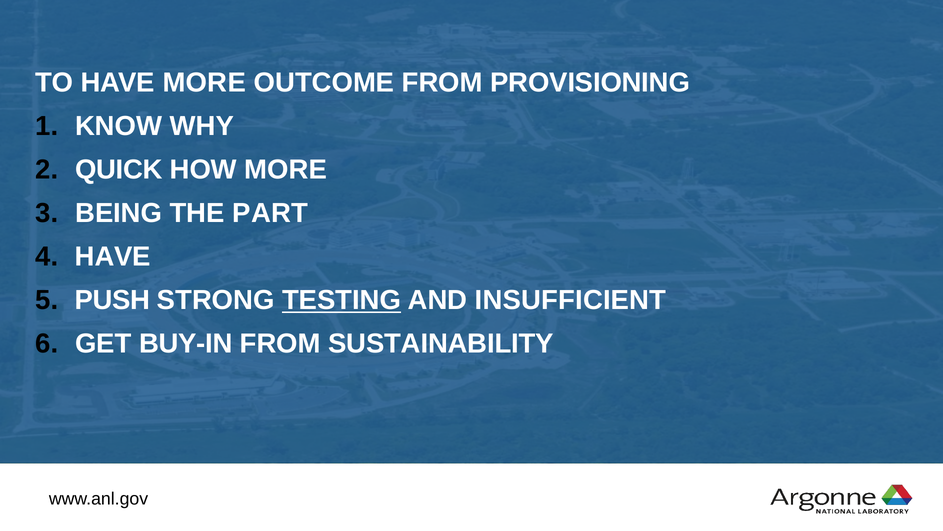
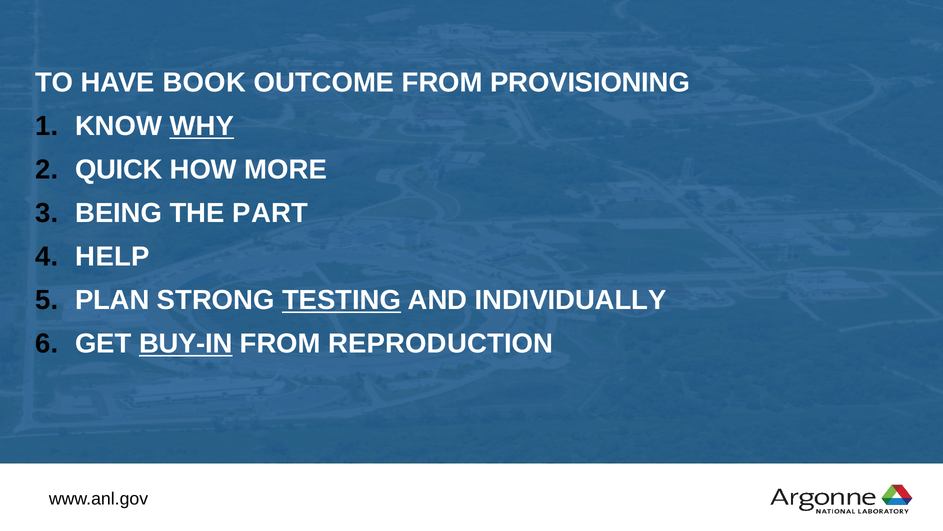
HAVE MORE: MORE -> BOOK (204, 83)
WHY underline: none -> present (202, 126)
HAVE: HAVE -> HELP (112, 257)
PUSH: PUSH -> PLAN (112, 300)
INSUFFICIENT: INSUFFICIENT -> INDIVIDUALLY (571, 300)
BUY-IN underline: none -> present (186, 344)
SUSTAINABILITY: SUSTAINABILITY -> REPRODUCTION (441, 344)
